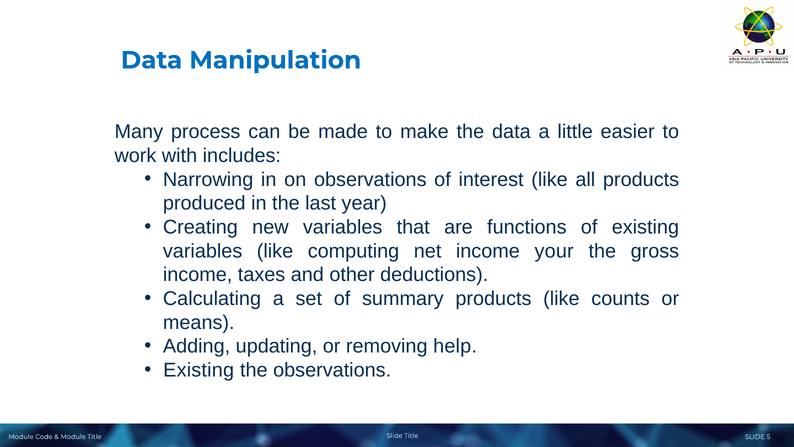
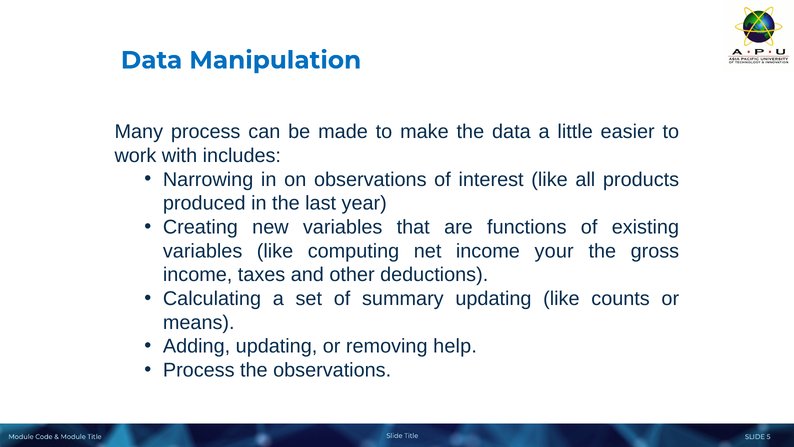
summary products: products -> updating (493, 298)
Existing: Existing -> Process (199, 370)
